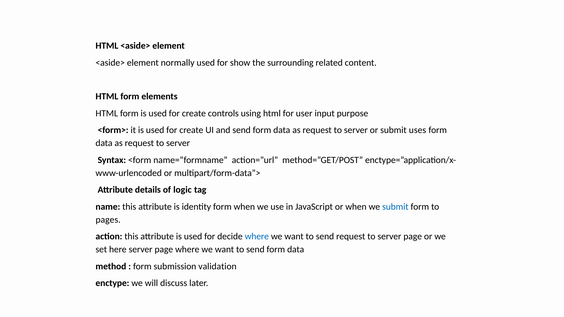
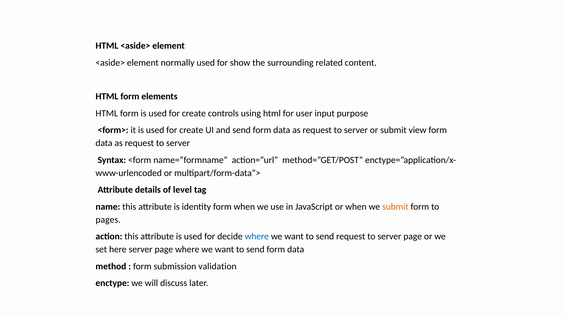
uses: uses -> view (418, 130)
logic: logic -> level (182, 190)
submit colour: blue -> orange (395, 207)
